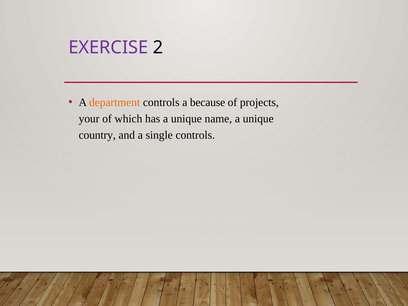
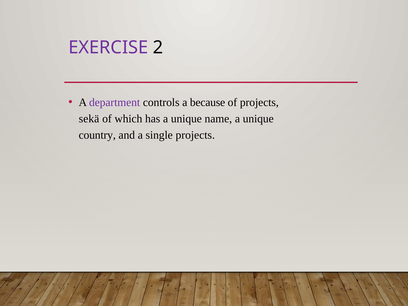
department colour: orange -> purple (115, 102)
your: your -> sekä (89, 119)
single controls: controls -> projects (195, 135)
